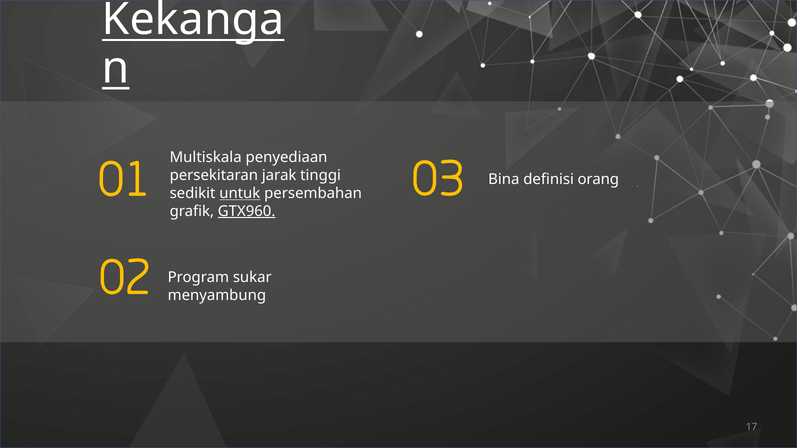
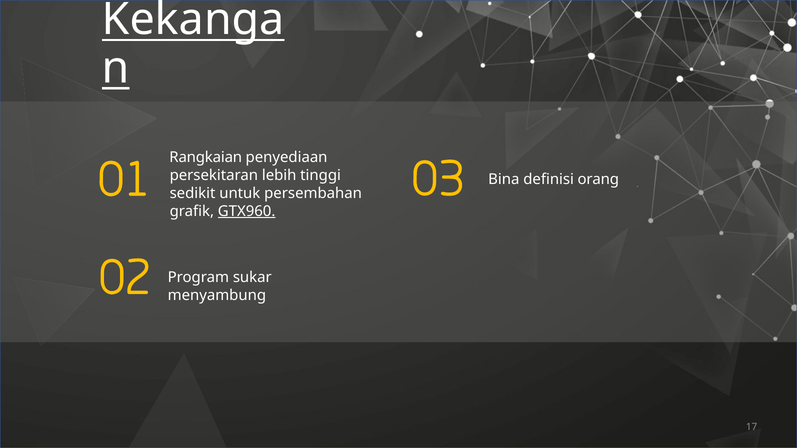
Multiskala: Multiskala -> Rangkaian (206, 158)
jarak: jarak -> lebih (279, 176)
untuk underline: present -> none (240, 193)
